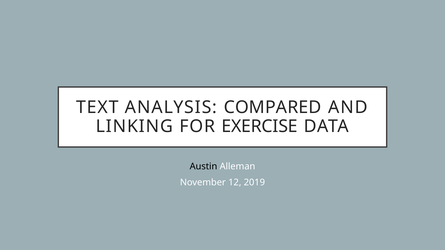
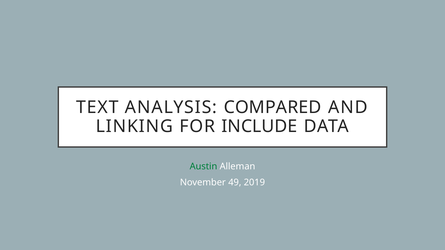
EXERCISE: EXERCISE -> INCLUDE (259, 127)
Austin colour: black -> green (203, 167)
12: 12 -> 49 (235, 183)
